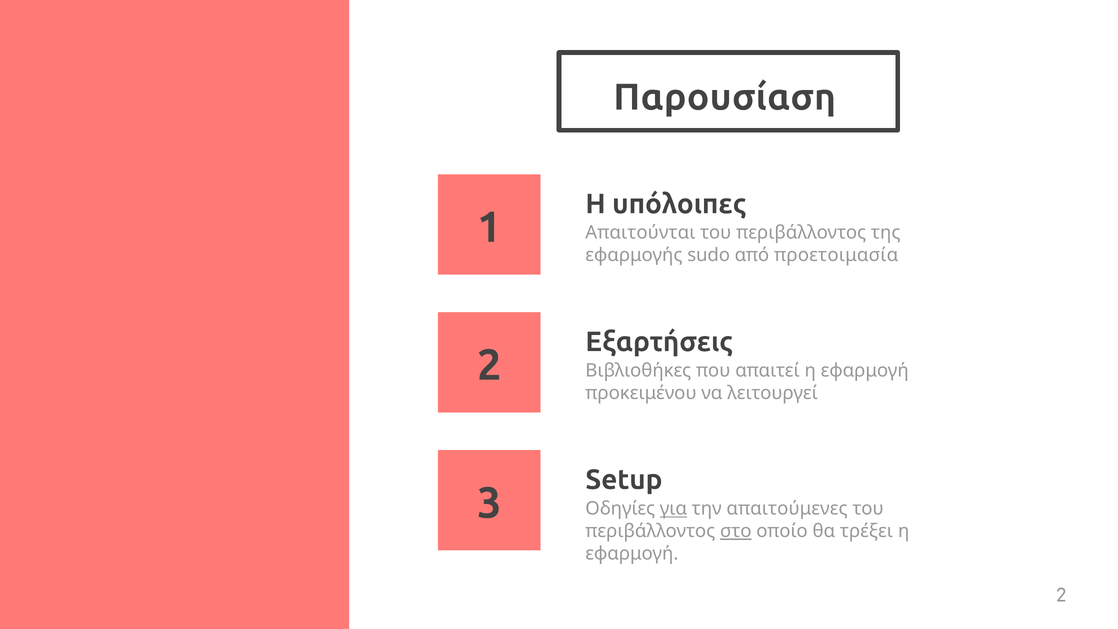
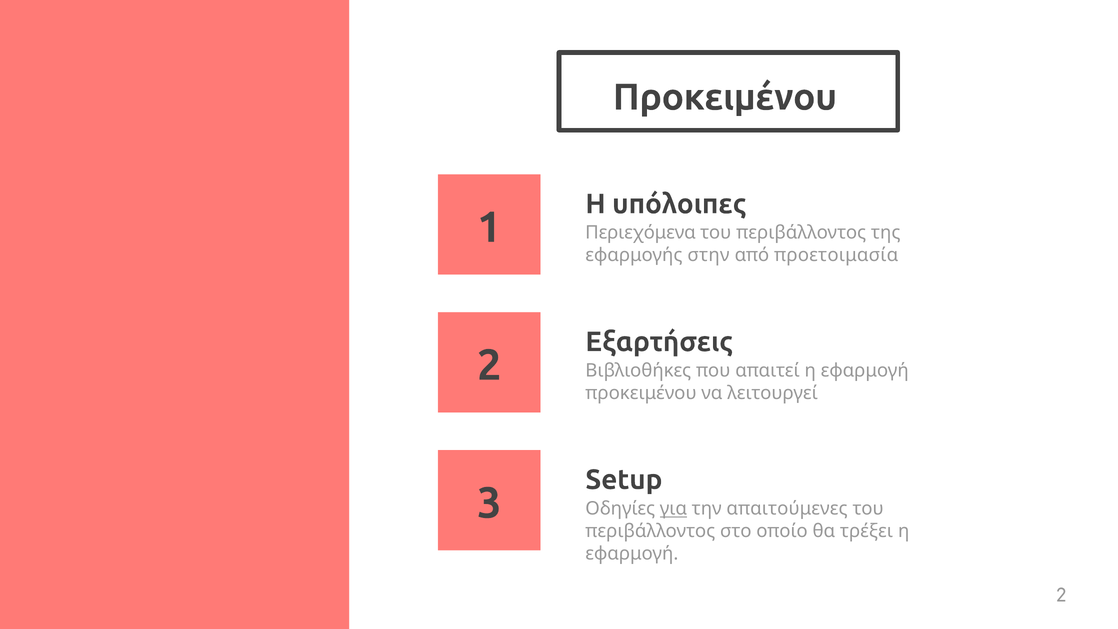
Παρουσίαση: Παρουσίαση -> Προκειμένου (725, 97)
Απαιτούνται: Απαιτούνται -> Περιεχόμενα (641, 233)
sudo: sudo -> στην (709, 255)
στο underline: present -> none (736, 531)
